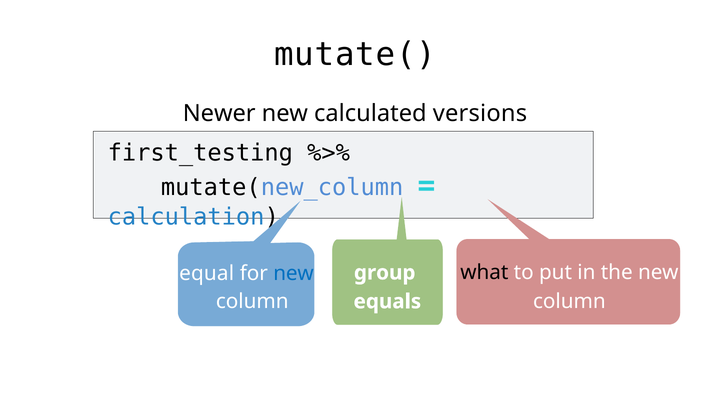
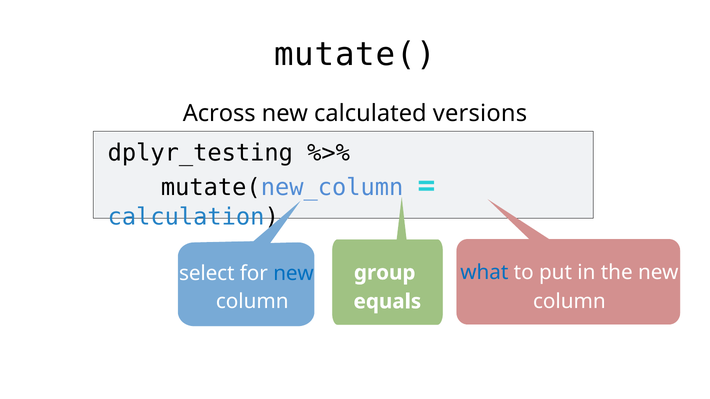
Newer: Newer -> Across (219, 114)
first_testing: first_testing -> dplyr_testing (200, 153)
what colour: black -> blue (484, 273)
equal: equal -> select (207, 274)
